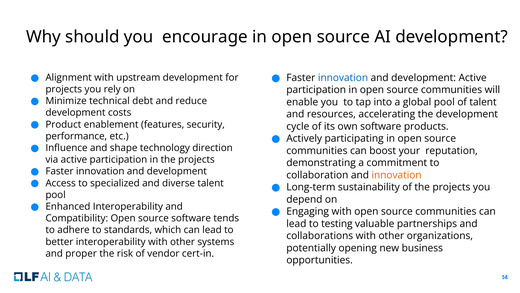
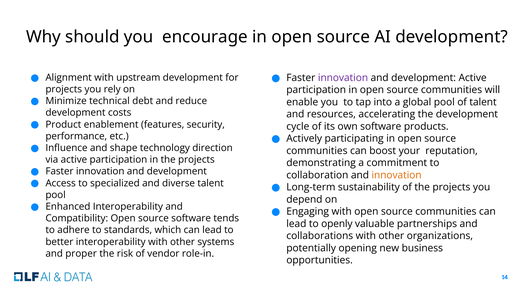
innovation colour: blue -> purple (343, 78)
testing: testing -> openly (337, 223)
cert-in: cert-in -> role-in (198, 253)
